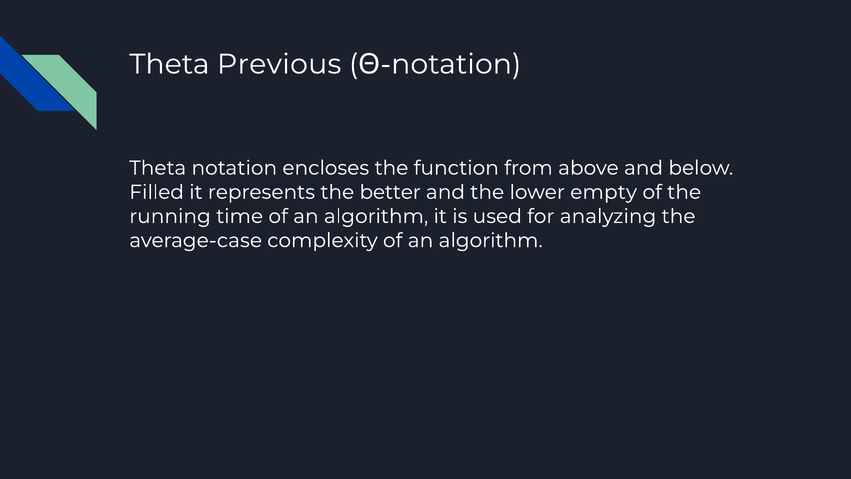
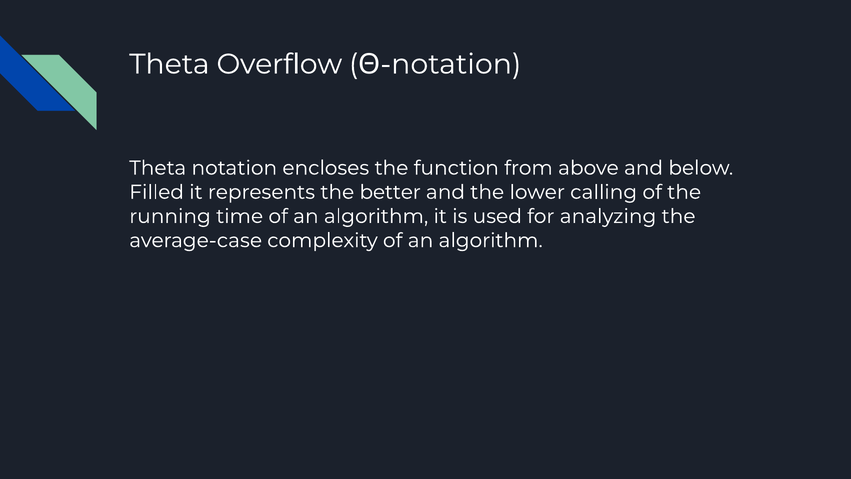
Previous: Previous -> Overflow (279, 64)
empty: empty -> calling (604, 192)
